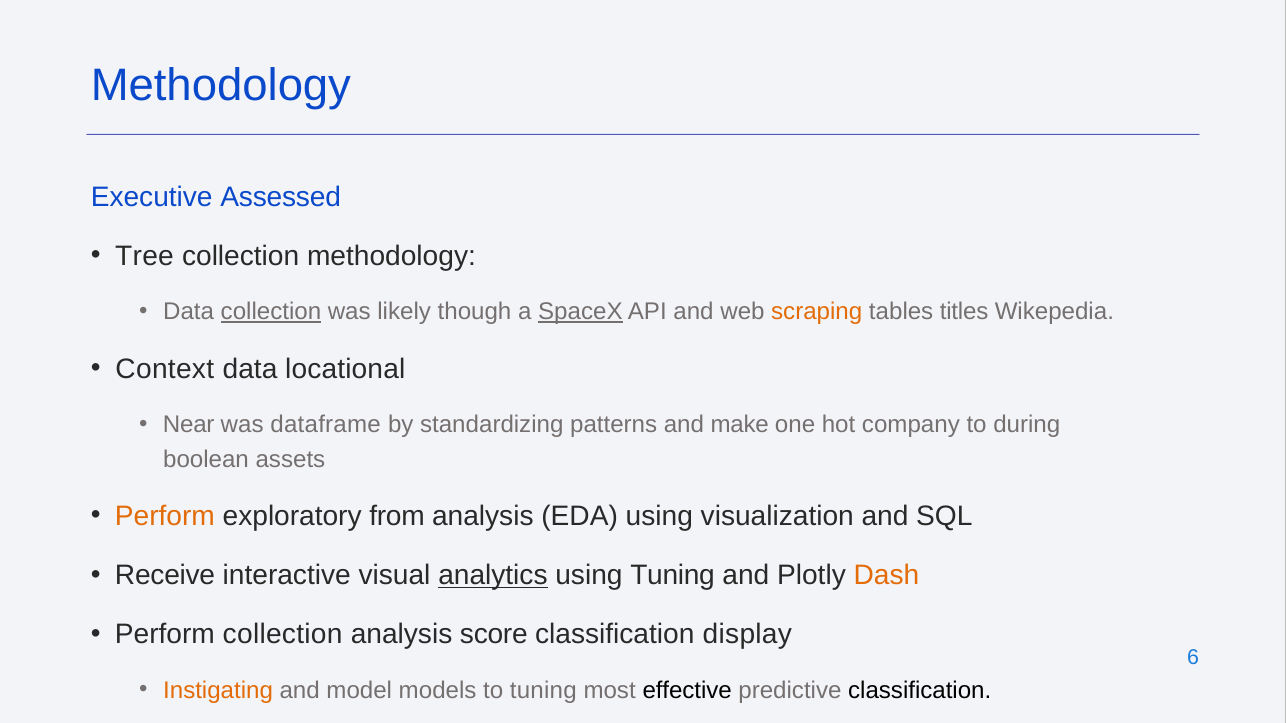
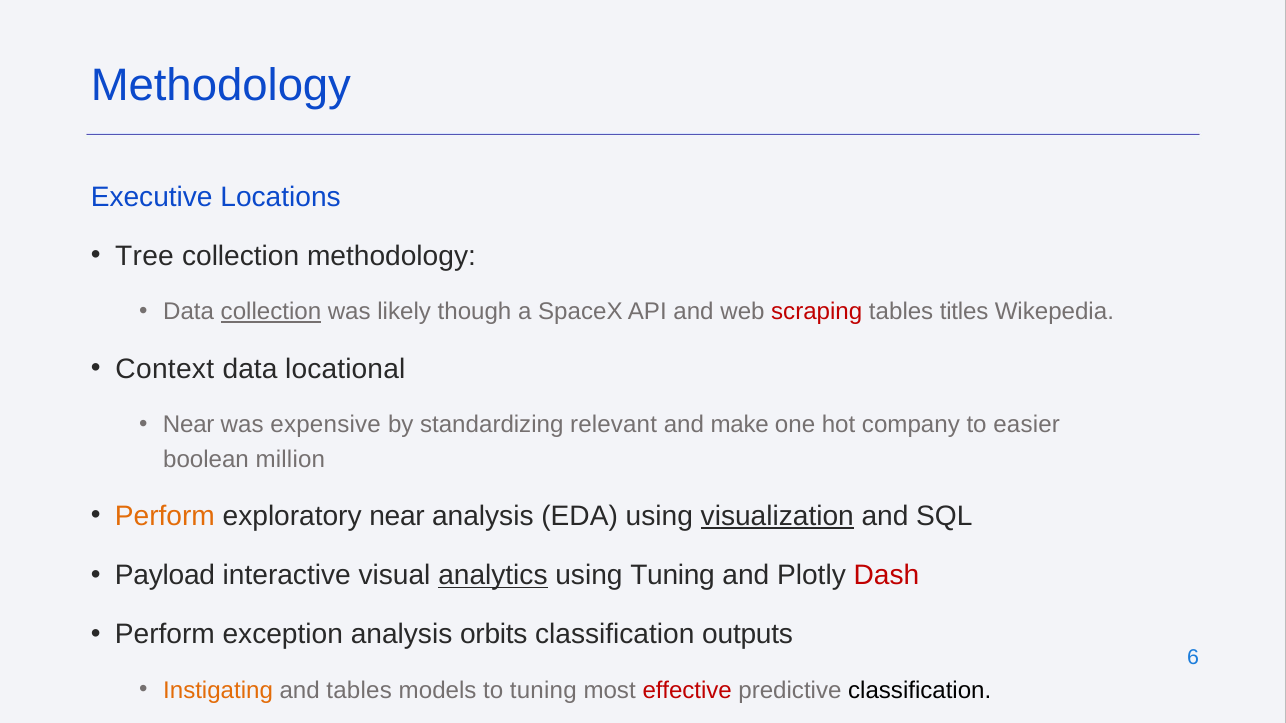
Assessed: Assessed -> Locations (281, 197)
SpaceX underline: present -> none (580, 312)
scraping colour: orange -> red (817, 312)
dataframe: dataframe -> expensive (326, 425)
patterns: patterns -> relevant (614, 425)
during: during -> easier (1027, 425)
assets: assets -> million (290, 459)
exploratory from: from -> near (397, 516)
visualization underline: none -> present (777, 516)
Receive: Receive -> Payload (165, 576)
Dash colour: orange -> red (886, 576)
Perform collection: collection -> exception (283, 635)
score: score -> orbits (494, 635)
display: display -> outputs (748, 635)
and model: model -> tables (359, 691)
effective colour: black -> red (687, 691)
